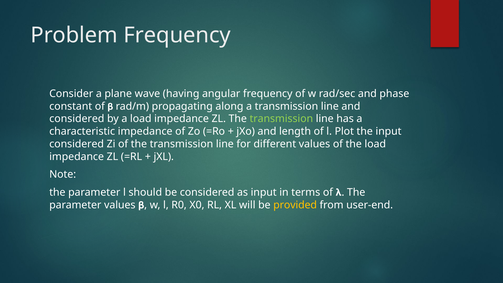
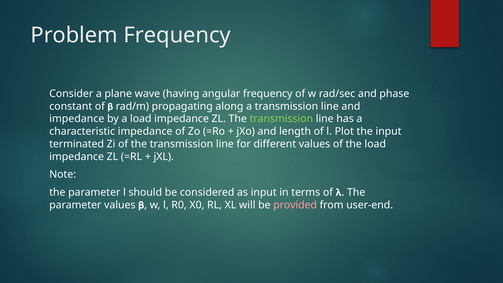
considered: considered -> impedance (77, 119)
considered: considered -> terminated (77, 144)
provided colour: yellow -> pink (295, 205)
